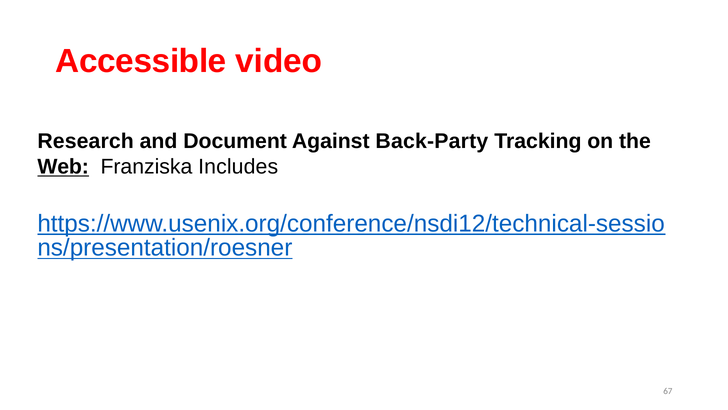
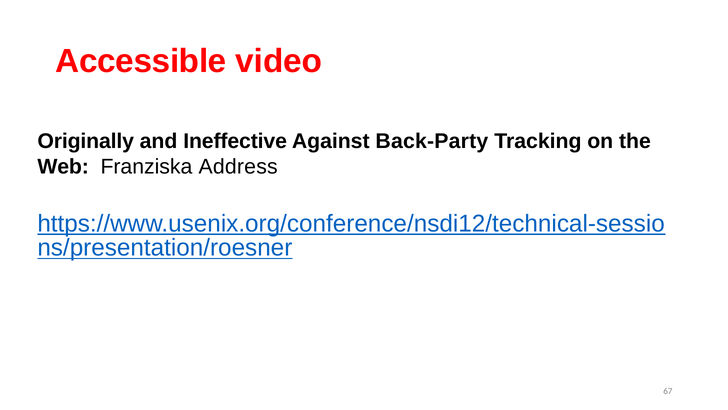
Research: Research -> Originally (86, 141)
Document: Document -> Ineffective (235, 141)
Web underline: present -> none (63, 167)
Includes: Includes -> Address (238, 167)
